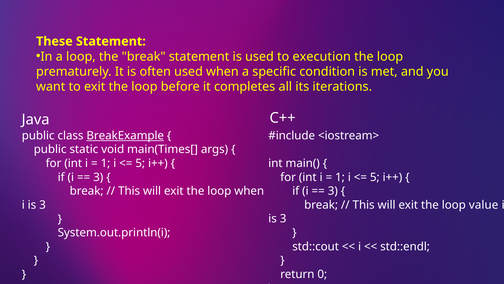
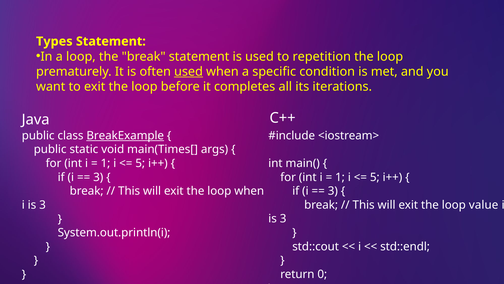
These: These -> Types (54, 41)
execution: execution -> repetition (322, 56)
used underline: none -> present (188, 72)
